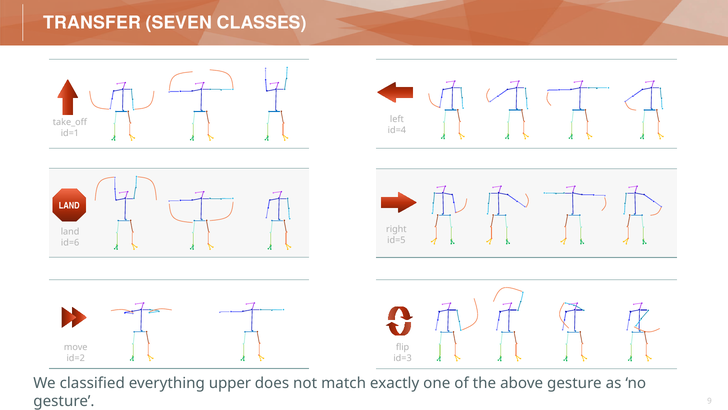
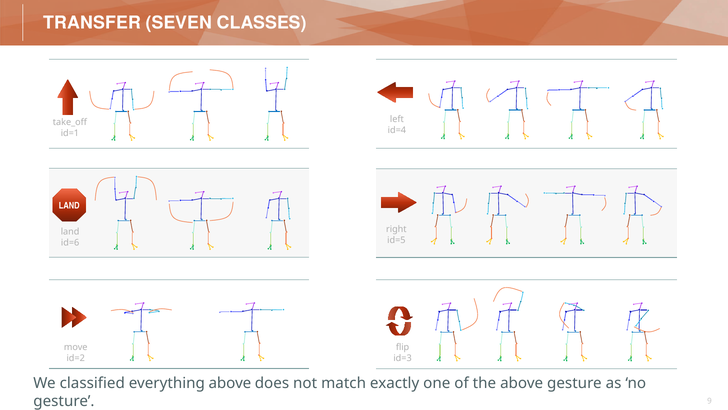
everything upper: upper -> above (230, 383)
